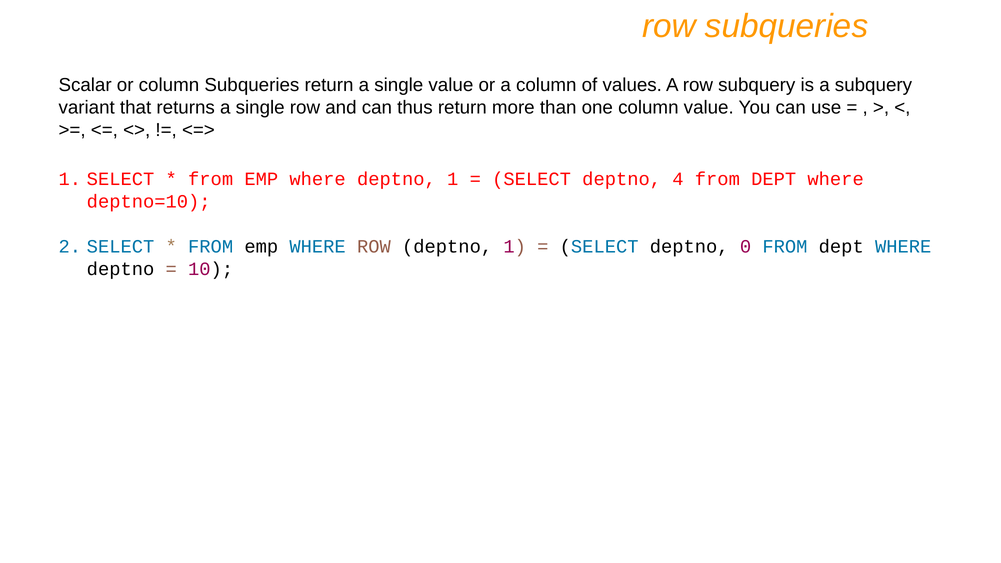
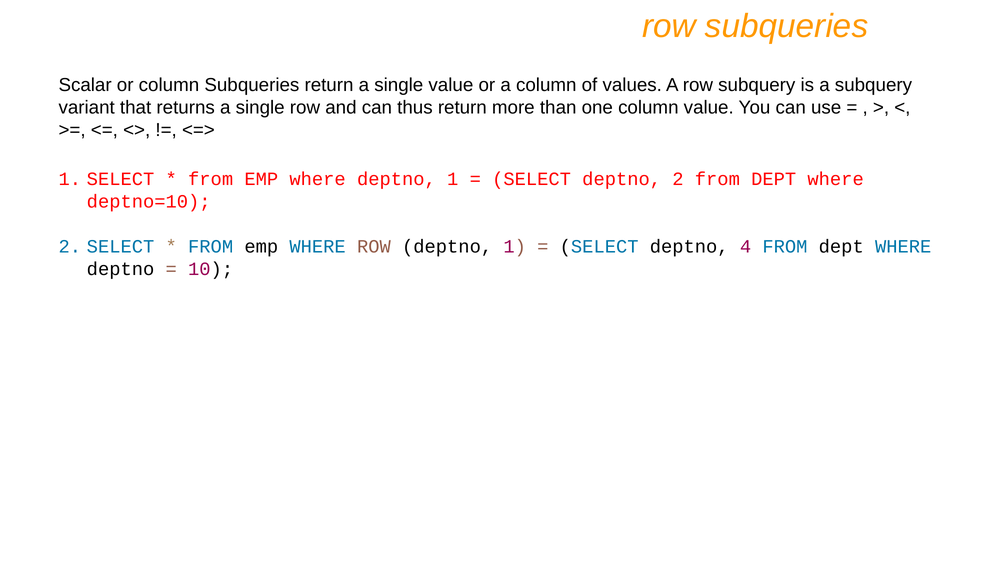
deptno 4: 4 -> 2 (678, 179)
0: 0 -> 4 (746, 246)
